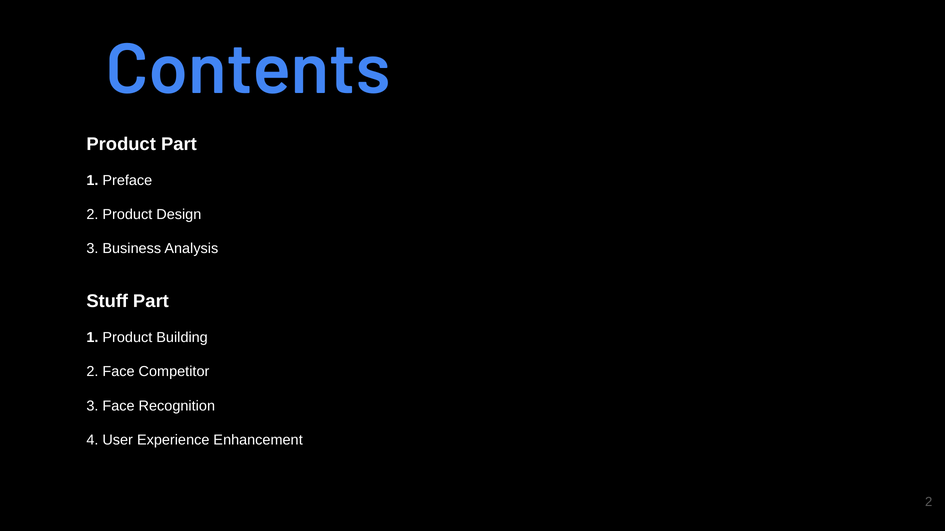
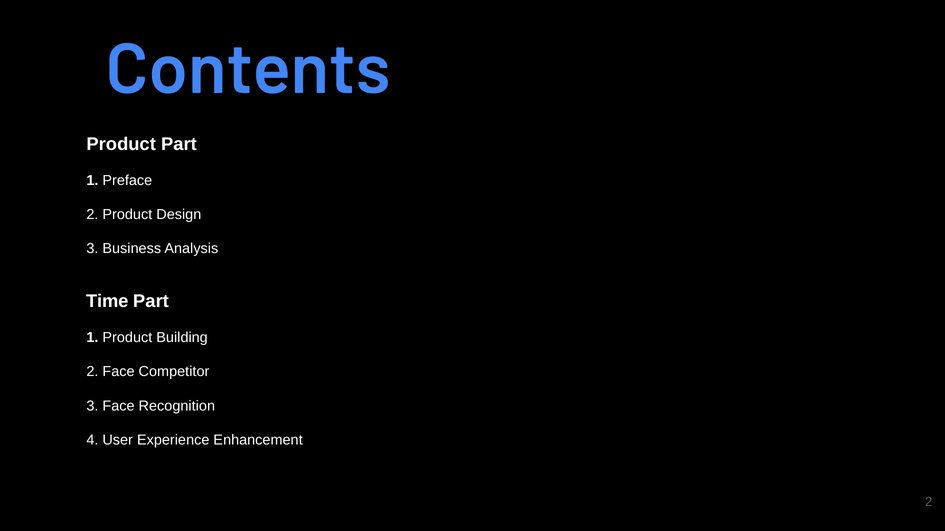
Stuff: Stuff -> Time (107, 302)
